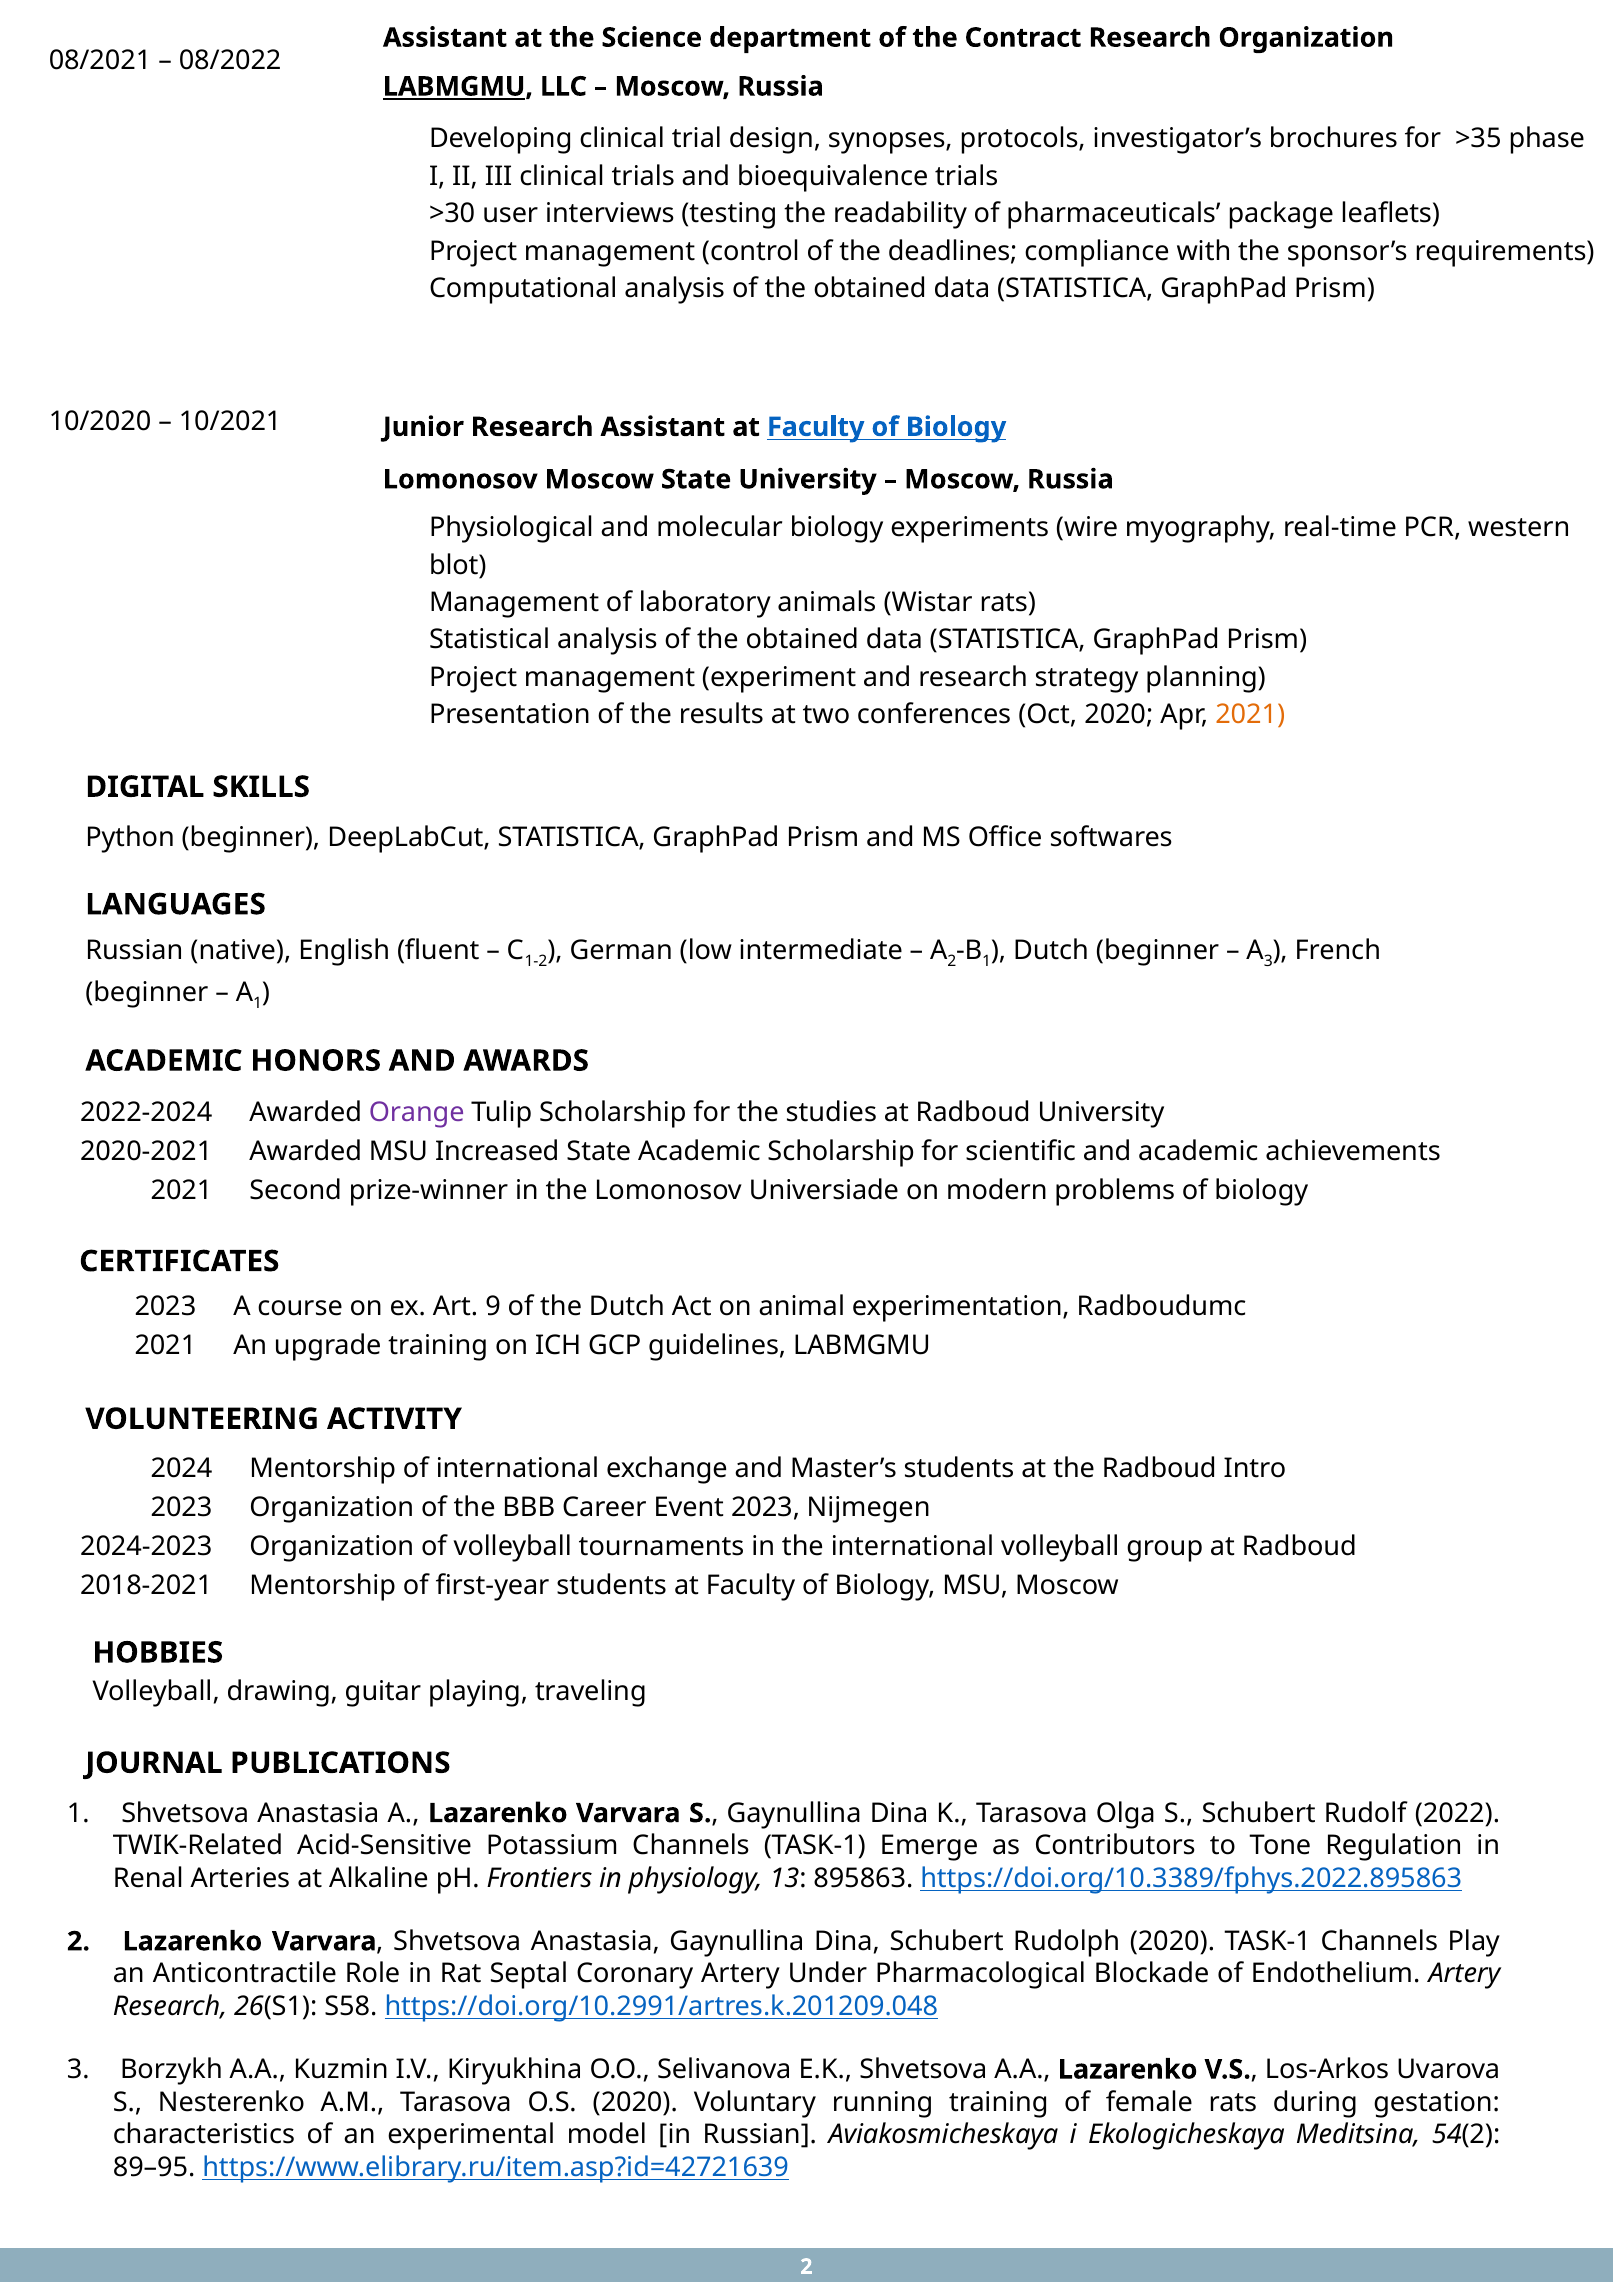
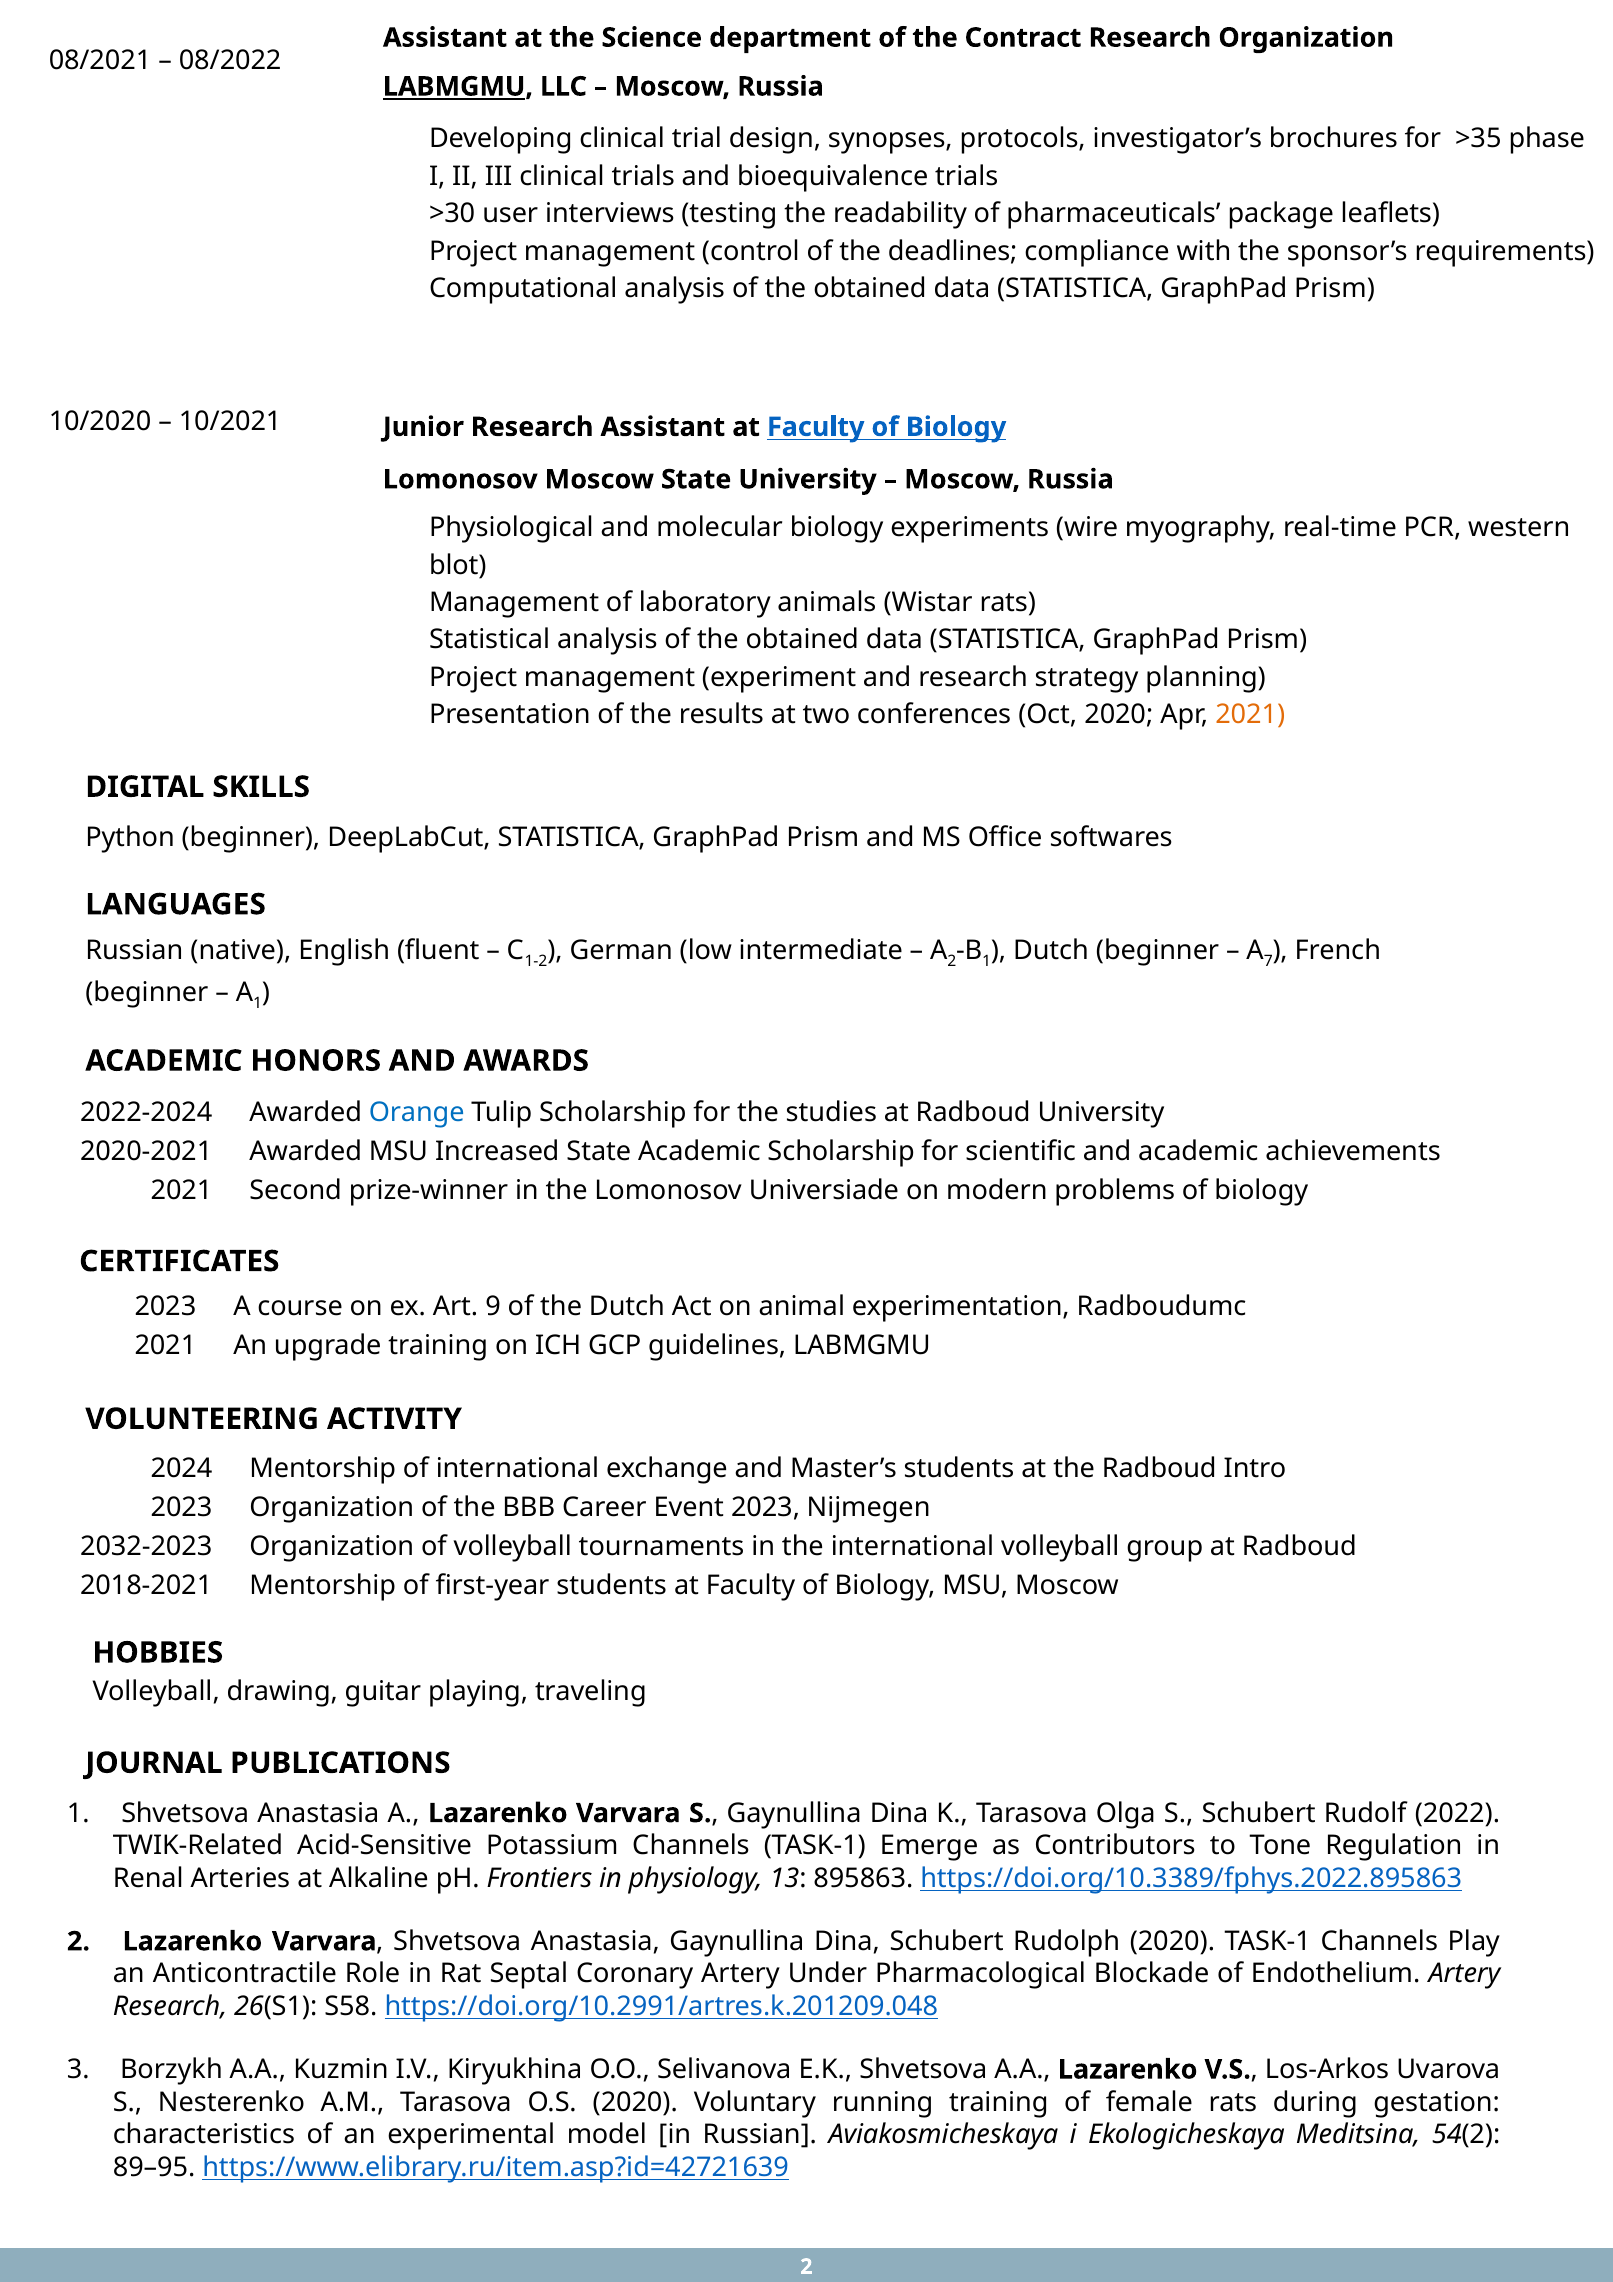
3: 3 -> 7 (1268, 961)
Orange colour: purple -> blue (417, 1112)
2024-2023: 2024-2023 -> 2032-2023 (146, 1546)
